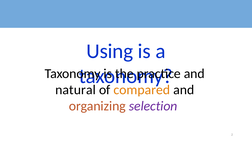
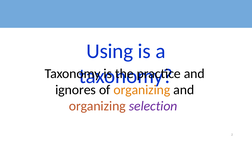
natural: natural -> ignores (76, 90)
of compared: compared -> organizing (142, 90)
